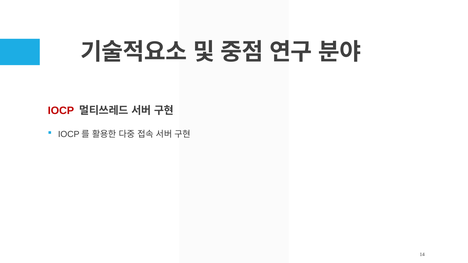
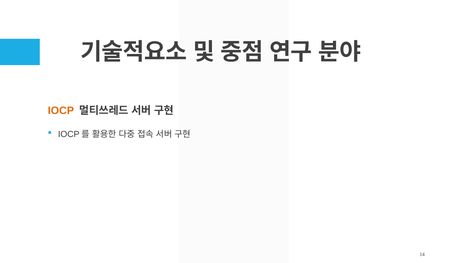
IOCP colour: red -> orange (61, 111)
